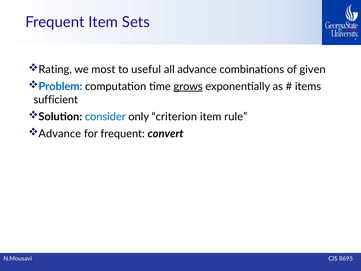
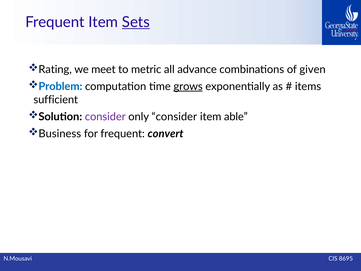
Sets underline: none -> present (136, 22)
most: most -> meet (103, 69)
useful: useful -> metric (146, 69)
consider colour: blue -> purple (105, 117)
only criterion: criterion -> consider (174, 117)
rule: rule -> able (236, 117)
Advance: Advance -> Business (60, 134)
